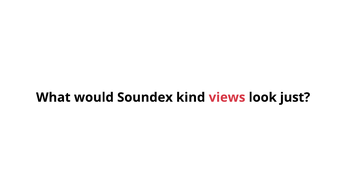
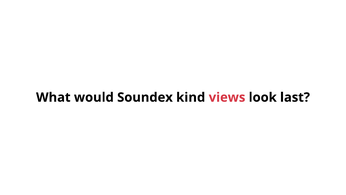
just: just -> last (295, 97)
